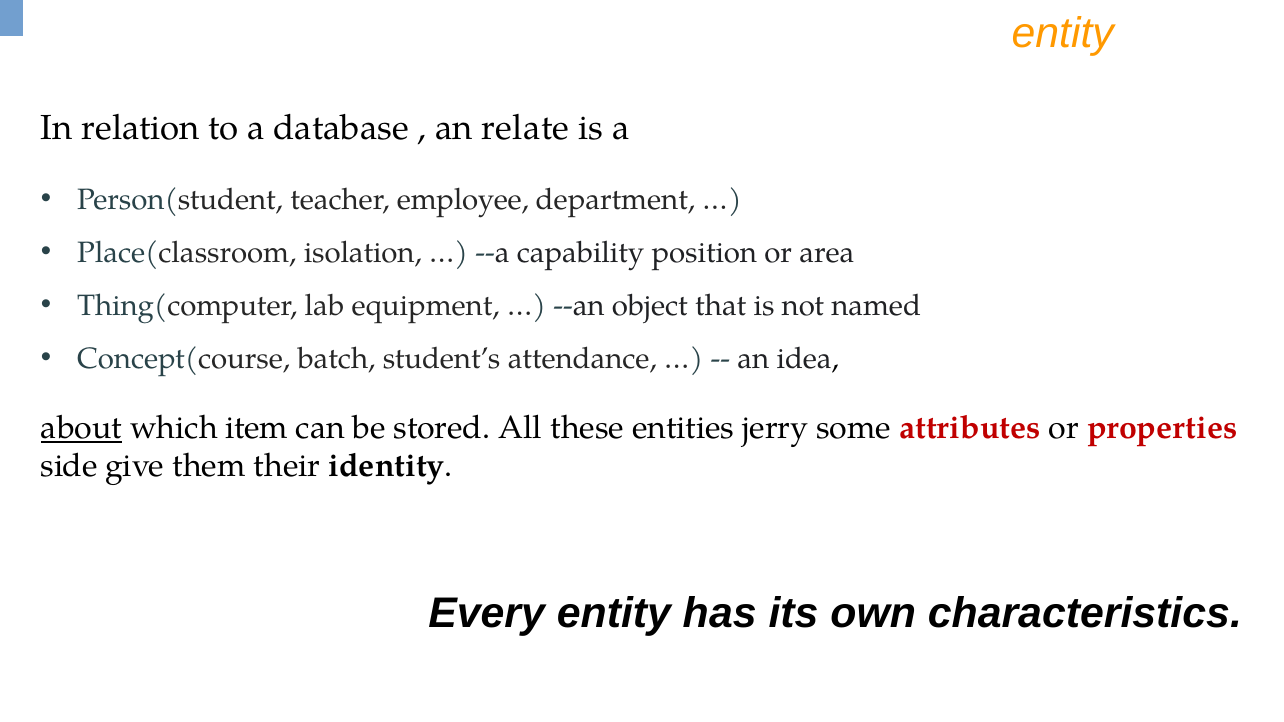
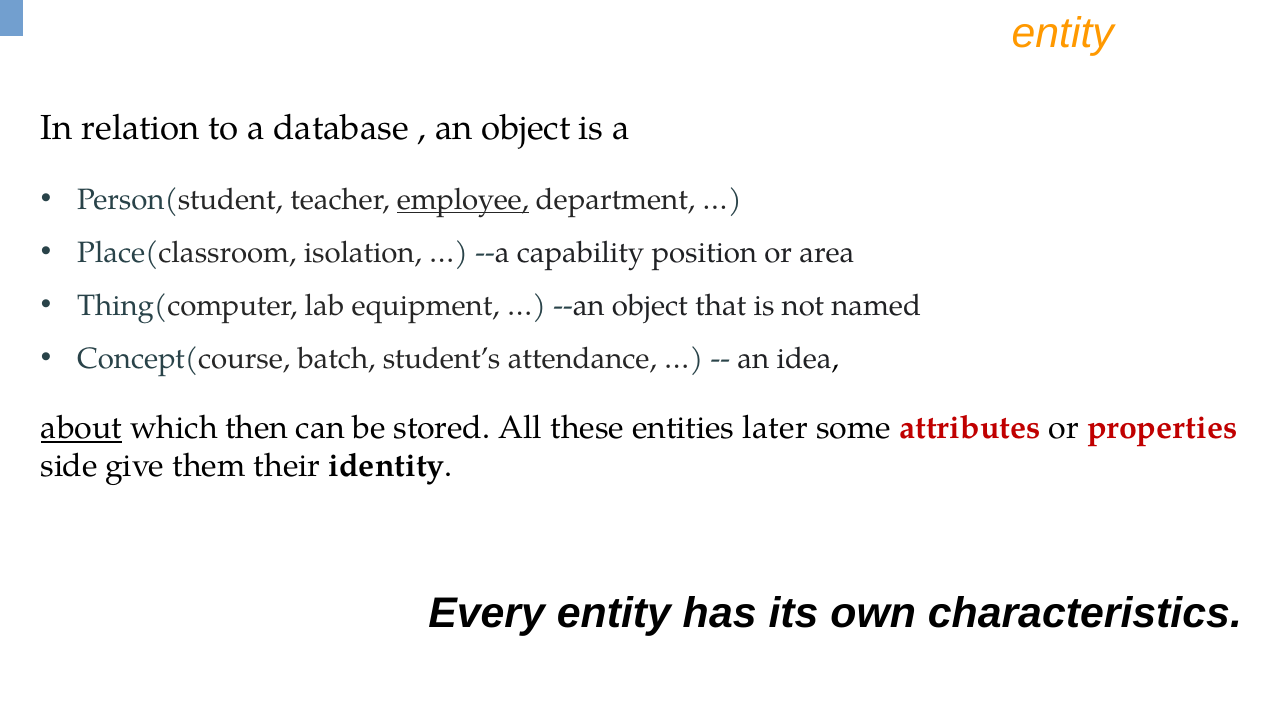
an relate: relate -> object (526, 128)
employee underline: none -> present (463, 200)
item: item -> then (257, 428)
jerry: jerry -> later (775, 428)
